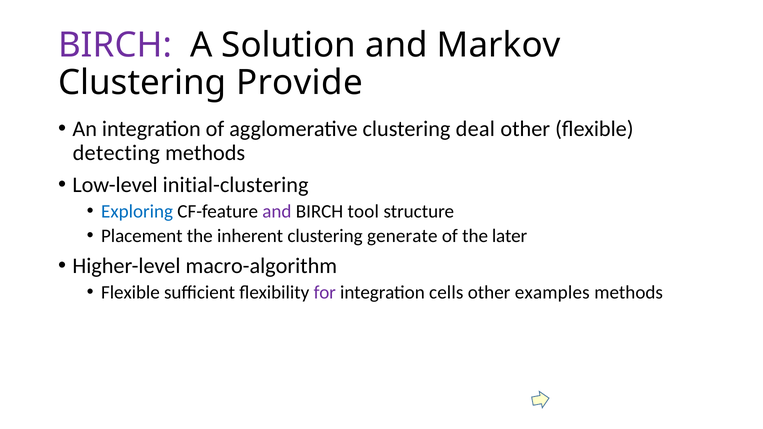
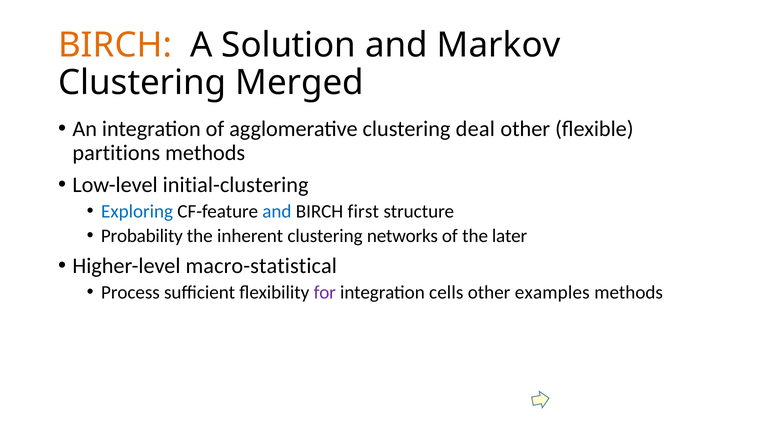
BIRCH colour: purple -> orange (115, 45)
Provide: Provide -> Merged (300, 83)
detecting: detecting -> partitions (116, 153)
and colour: purple -> blue (277, 211)
tool: tool -> first (363, 211)
Placement: Placement -> Probability (142, 236)
generate: generate -> networks (402, 236)
macro-algorithm: macro-algorithm -> macro-statistical (261, 266)
Flexible: Flexible -> Process (130, 292)
